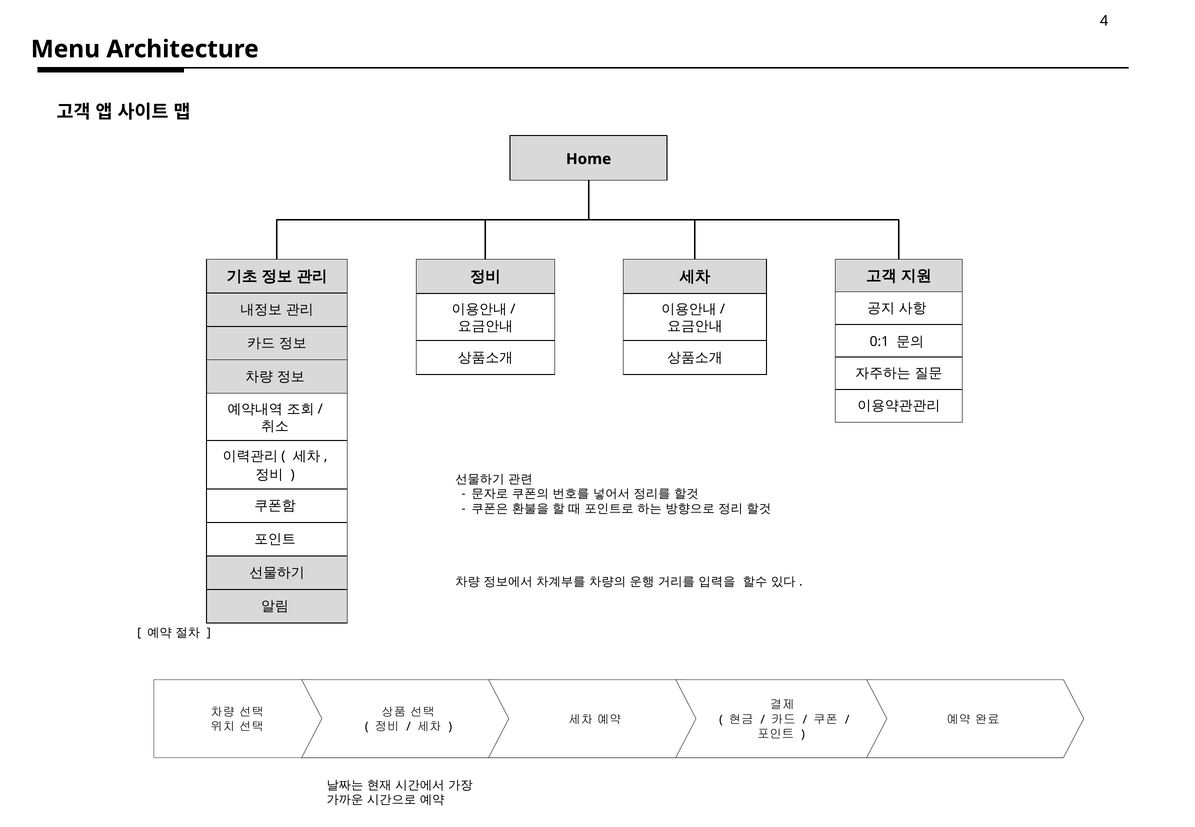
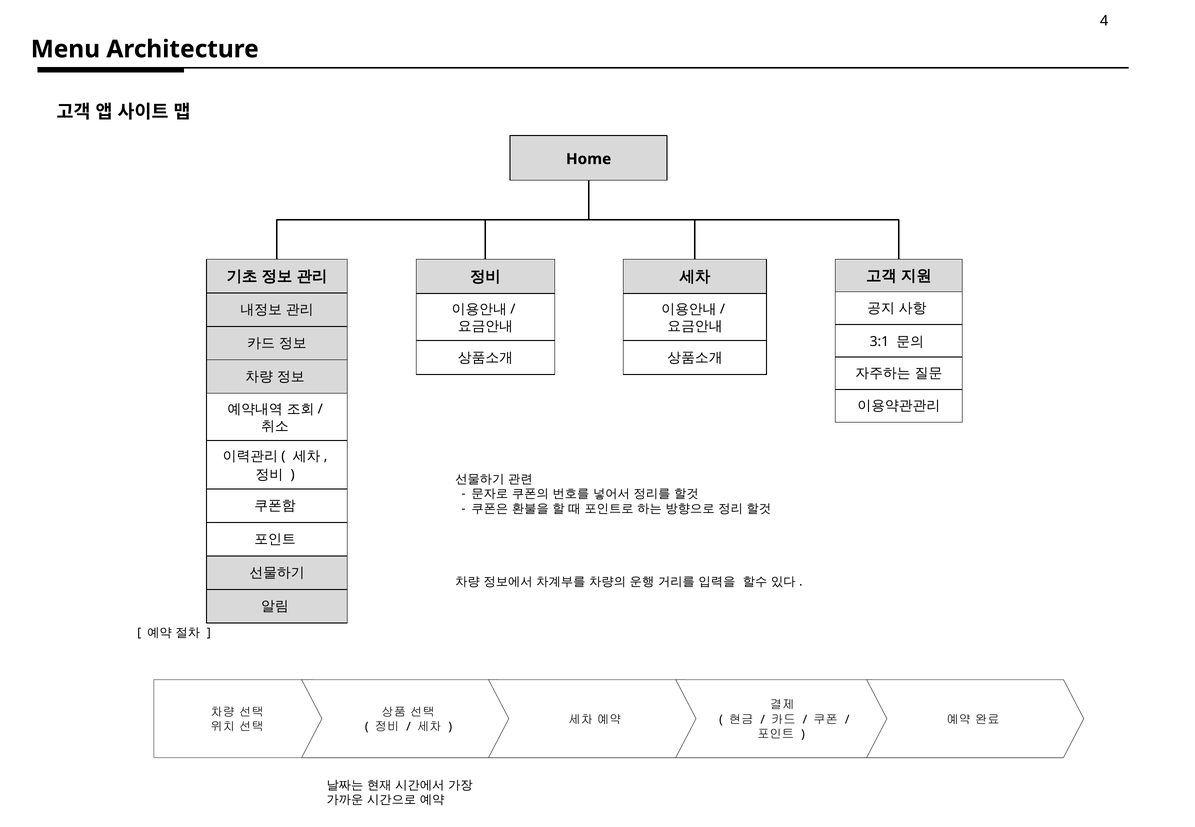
0:1: 0:1 -> 3:1 (879, 342)
